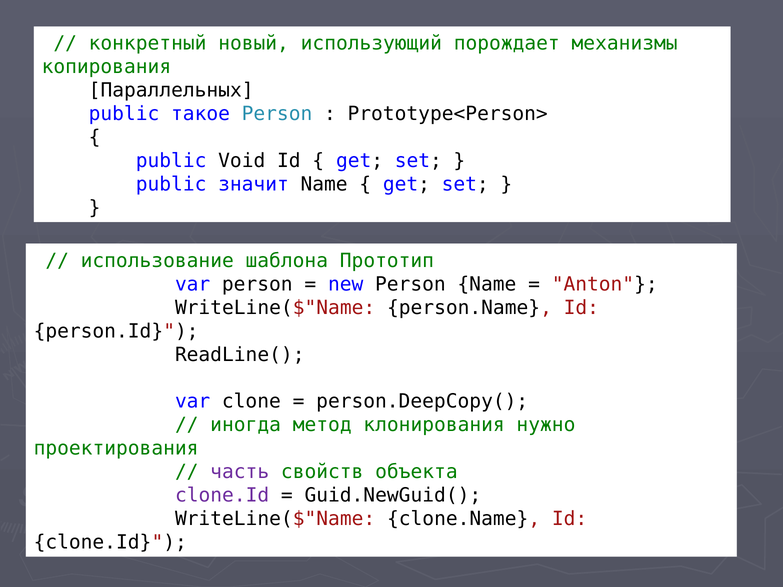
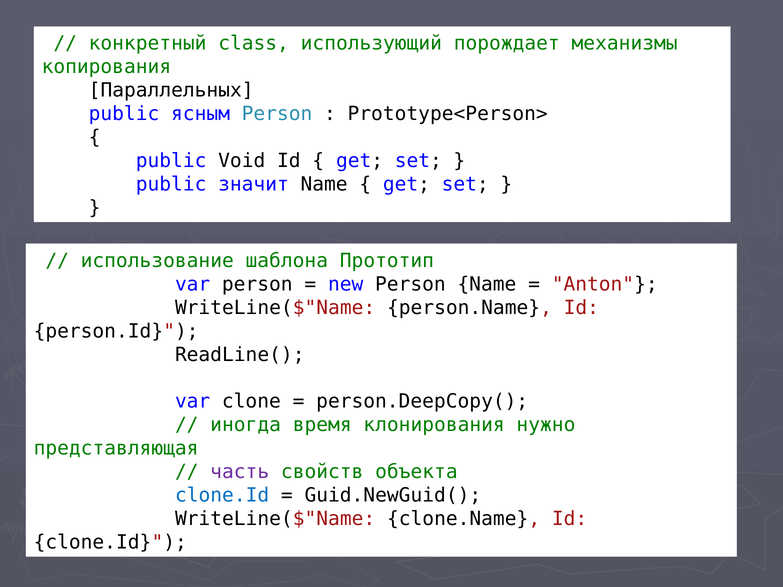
новый: новый -> class (254, 44)
такое: такое -> ясным (201, 114)
метод: метод -> время (322, 425)
проектирования: проектирования -> представляющая (116, 449)
clone.Id colour: purple -> blue (222, 496)
